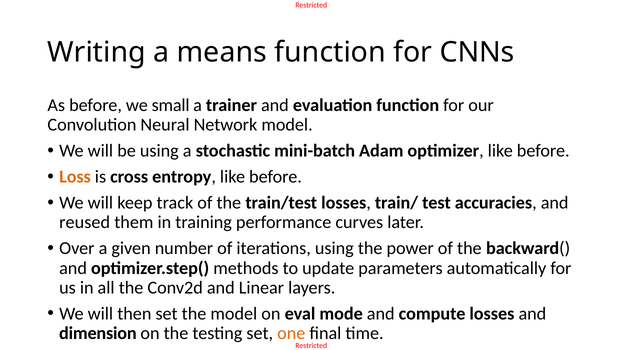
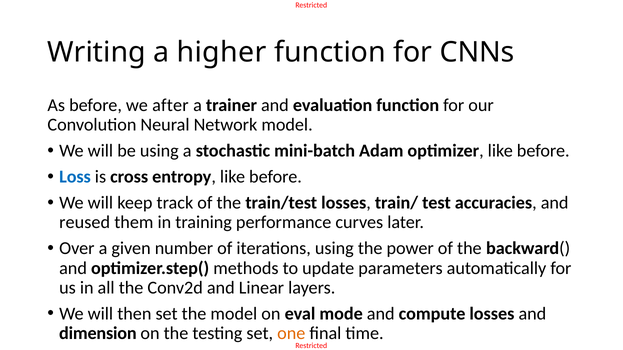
means: means -> higher (222, 52)
small: small -> after (170, 105)
Loss colour: orange -> blue (75, 177)
